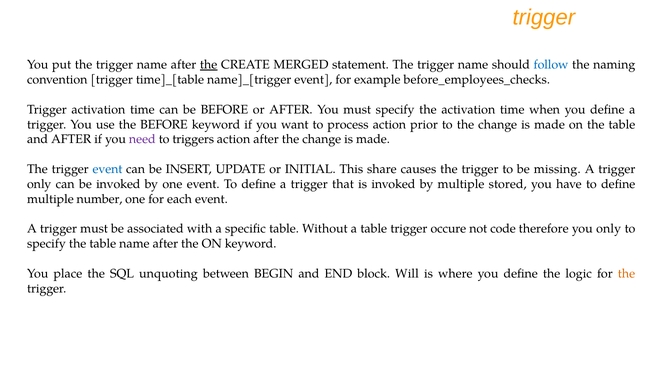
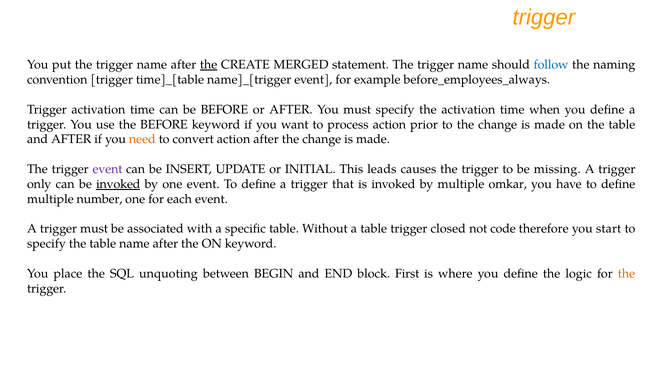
before_employees_checks: before_employees_checks -> before_employees_always (477, 80)
need colour: purple -> orange (142, 139)
triggers: triggers -> convert (193, 139)
event colour: blue -> purple (107, 169)
share: share -> leads (382, 169)
invoked underline: none -> present (118, 184)
stored: stored -> omkar (508, 184)
occure: occure -> closed (448, 229)
you only: only -> start (609, 229)
Will: Will -> First (407, 274)
